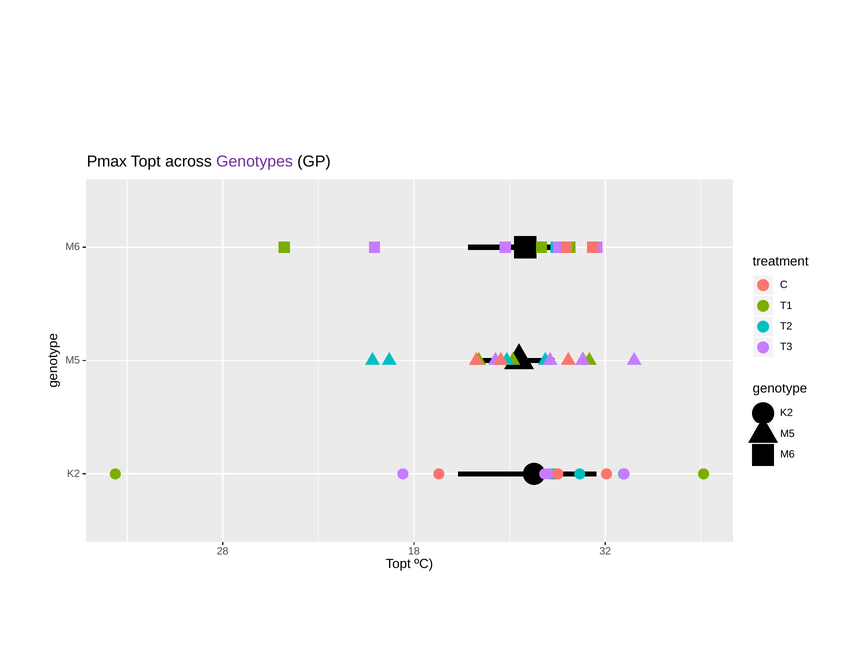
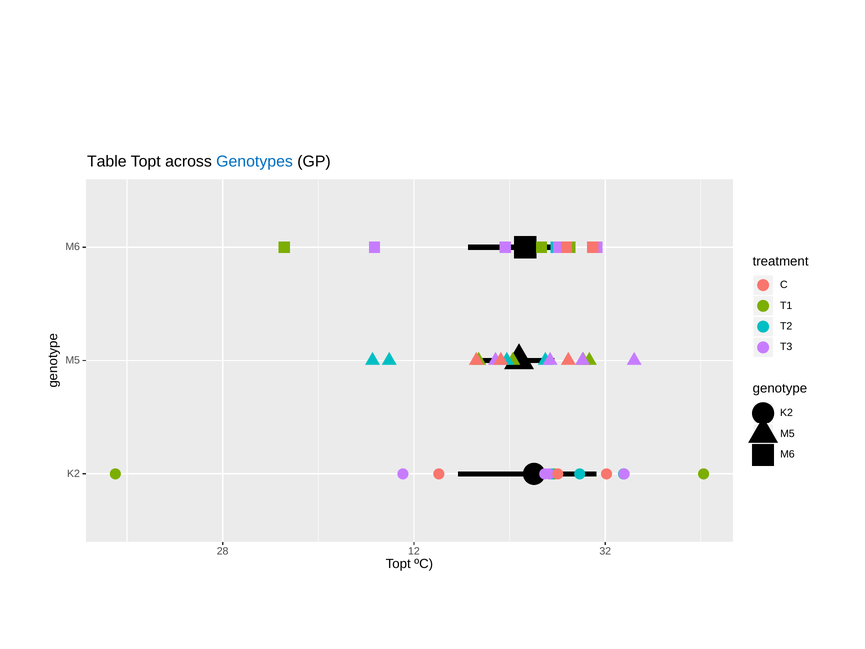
Pmax: Pmax -> Table (107, 161)
Genotypes colour: purple -> blue (255, 161)
18: 18 -> 12 (414, 551)
